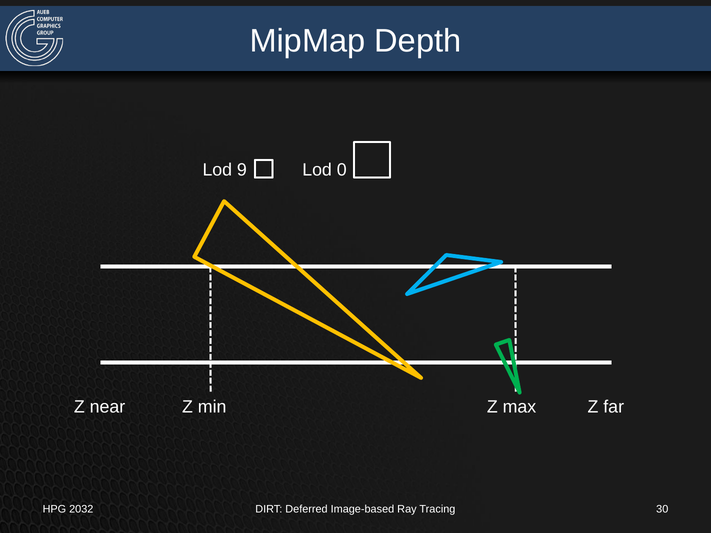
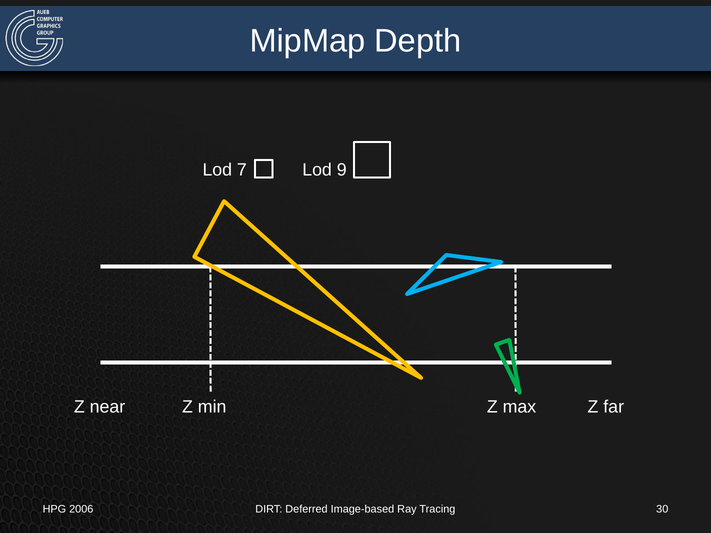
9: 9 -> 7 (242, 170)
0: 0 -> 9 (342, 170)
2032: 2032 -> 2006 (81, 509)
